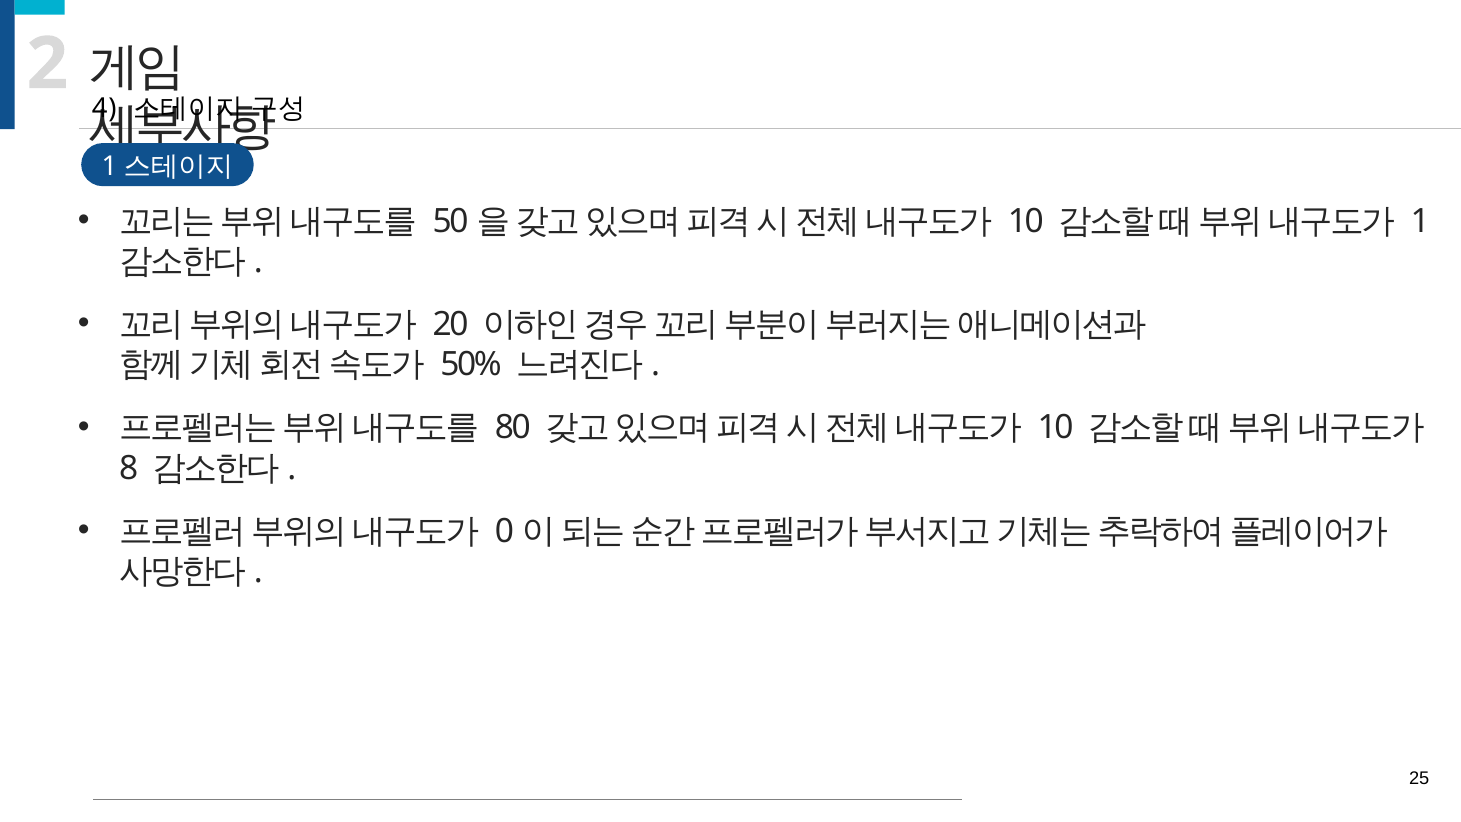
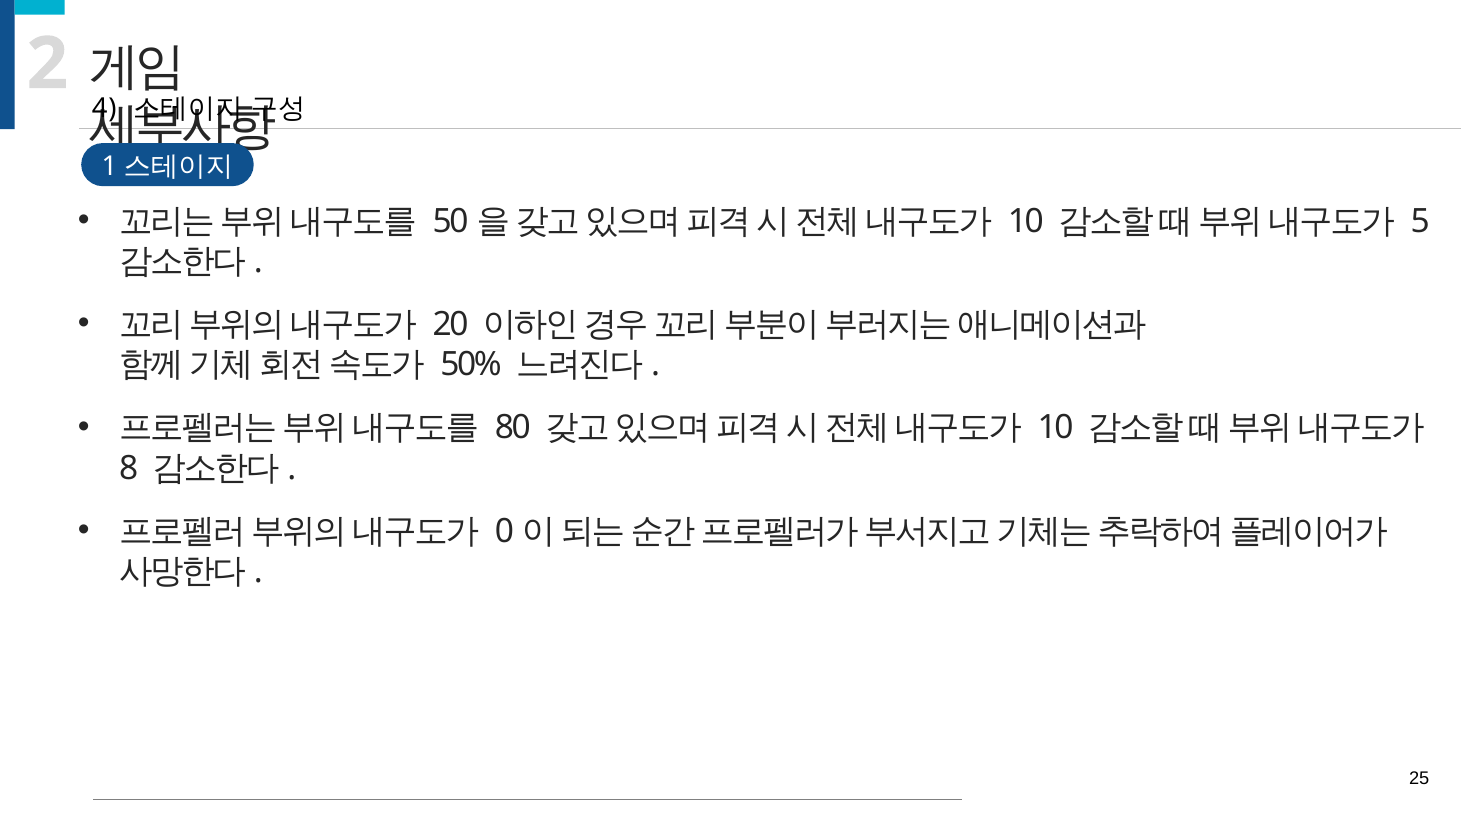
1: 1 -> 5 (1420, 221)
